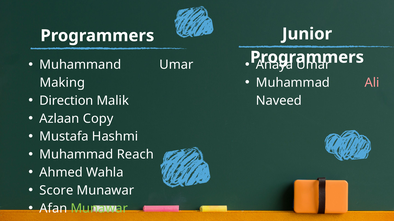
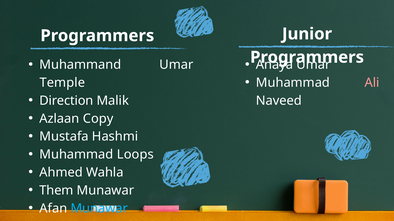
Making: Making -> Temple (62, 83)
Reach: Reach -> Loops (135, 155)
Score: Score -> Them (56, 191)
Munawar colour: light green -> light blue (99, 209)
